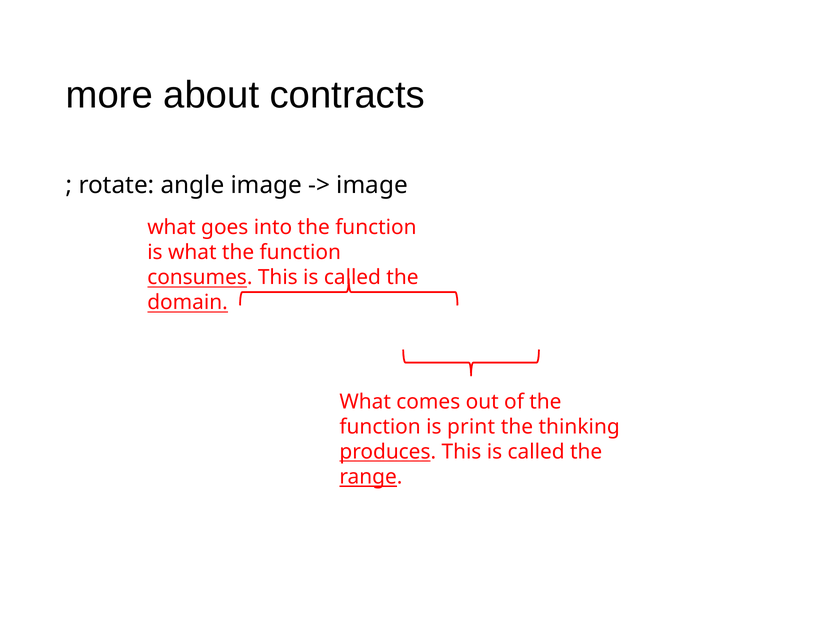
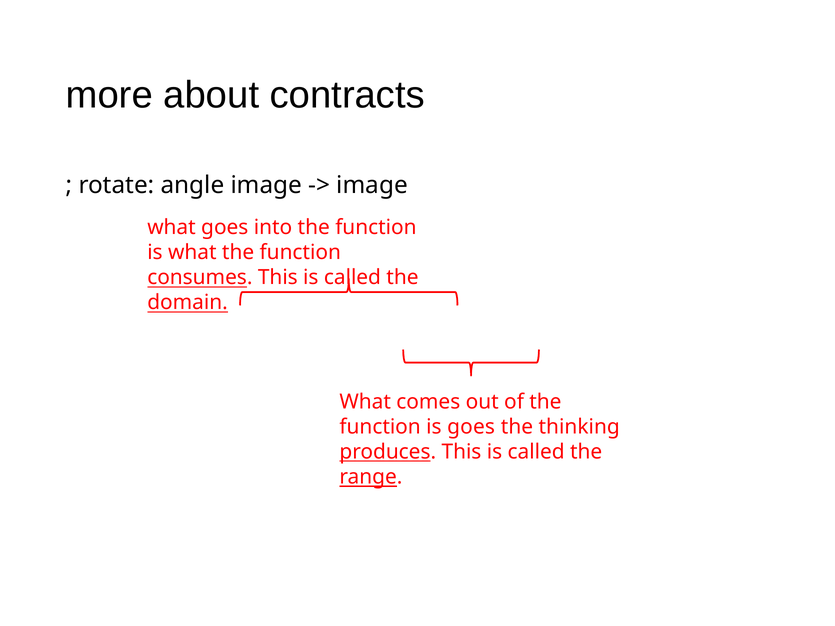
is print: print -> goes (471, 427)
